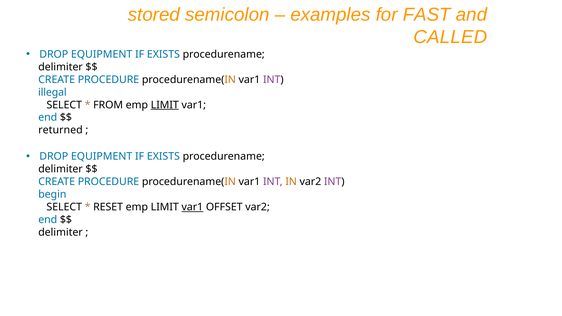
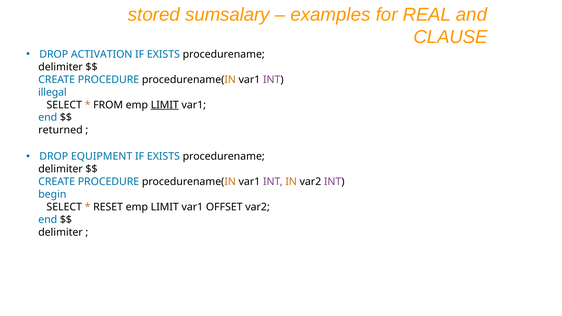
semicolon: semicolon -> sumsalary (227, 15)
FAST: FAST -> REAL (427, 15)
CALLED: CALLED -> CLAUSE (451, 37)
EQUIPMENT: EQUIPMENT -> ACTIVATION (102, 54)
var1 underline: present -> none (192, 207)
